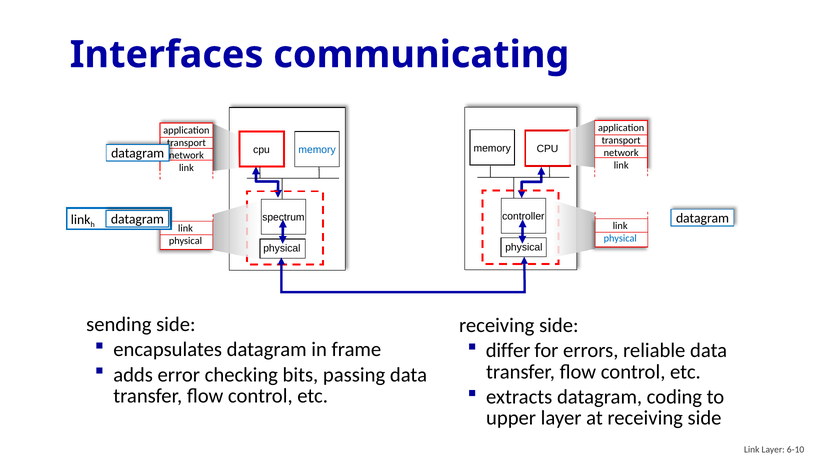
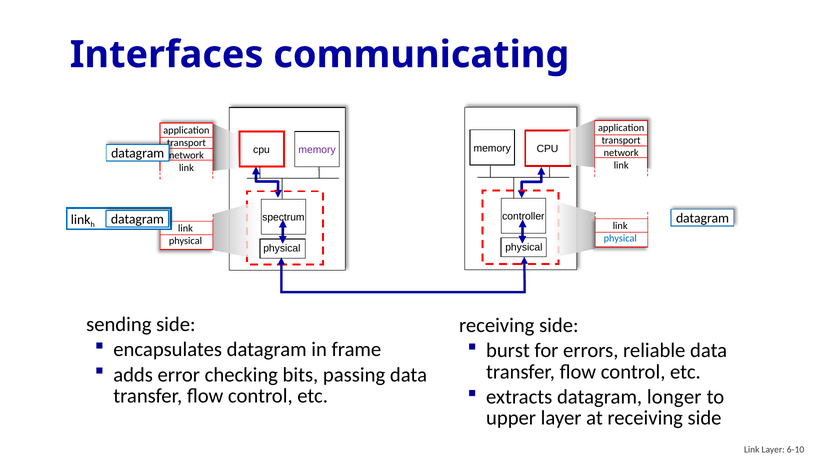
memory colour: blue -> purple (317, 150)
differ: differ -> burst (508, 350)
coding: coding -> longer (674, 397)
